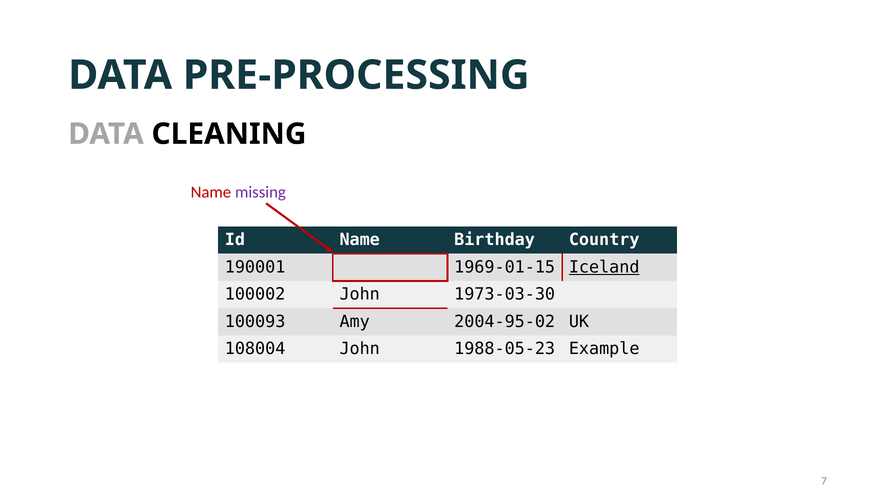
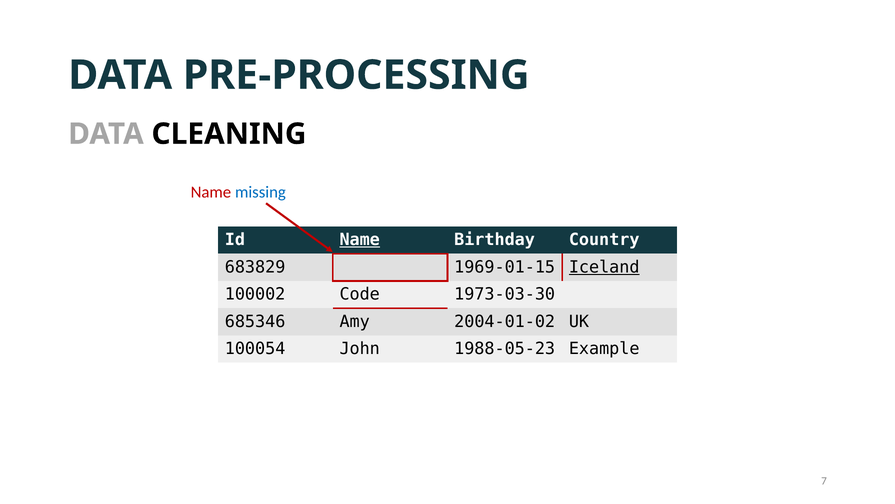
missing colour: purple -> blue (260, 192)
Name underline: none -> present (360, 240)
190001: 190001 -> 683829 (255, 267)
100002 John: John -> Code (360, 294)
100093: 100093 -> 685346 (255, 321)
2004-95-02: 2004-95-02 -> 2004-01-02 (505, 321)
108004: 108004 -> 100054 (255, 348)
